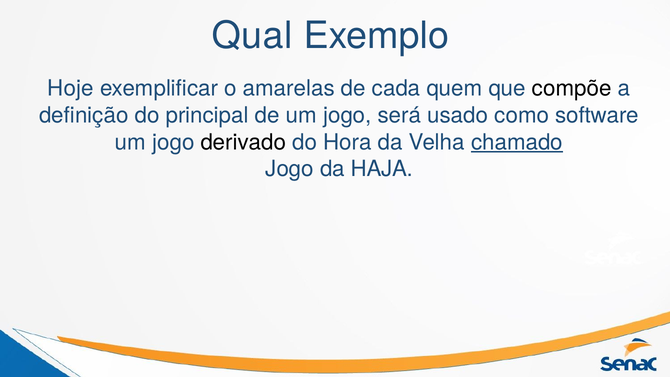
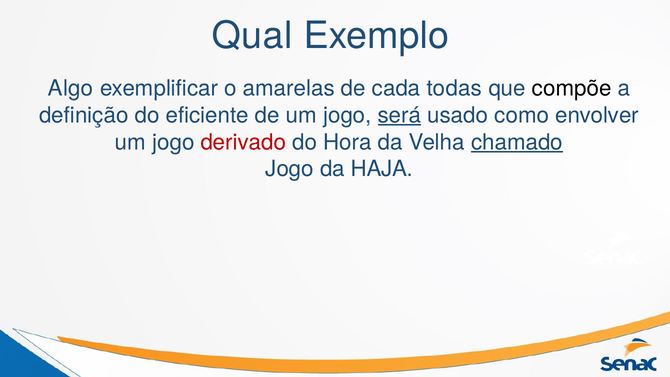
Hoje: Hoje -> Algo (71, 88)
quem: quem -> todas (454, 88)
principal: principal -> eficiente (207, 115)
será underline: none -> present (400, 115)
software: software -> envolver (597, 115)
derivado colour: black -> red (243, 142)
